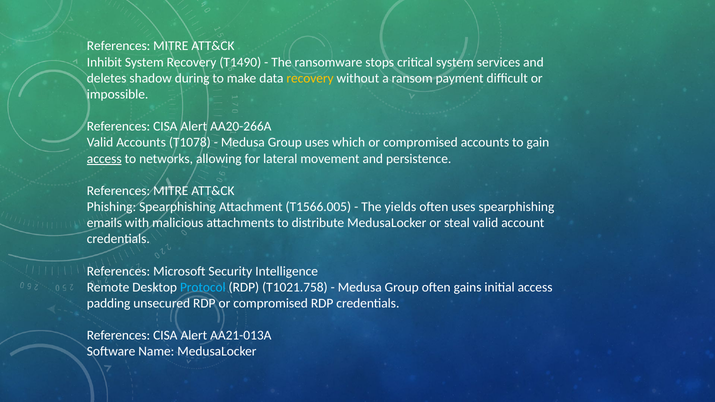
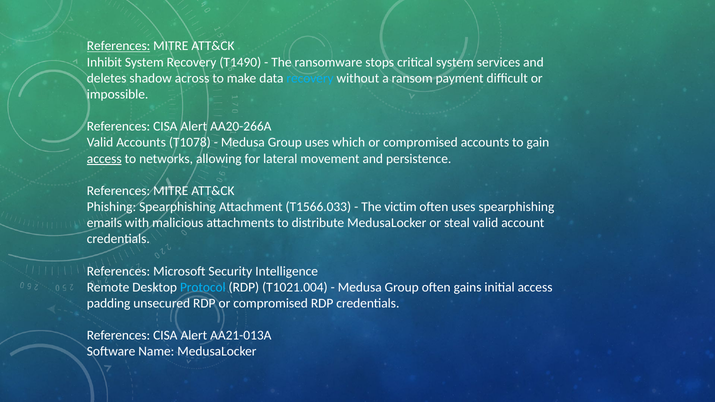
References underline: none -> present (119, 46)
during: during -> across (192, 78)
recovery colour: yellow -> light blue (310, 78)
T1566.005: T1566.005 -> T1566.033 (318, 207)
yields: yields -> victim (401, 207)
T1021.758: T1021.758 -> T1021.004 (295, 287)
